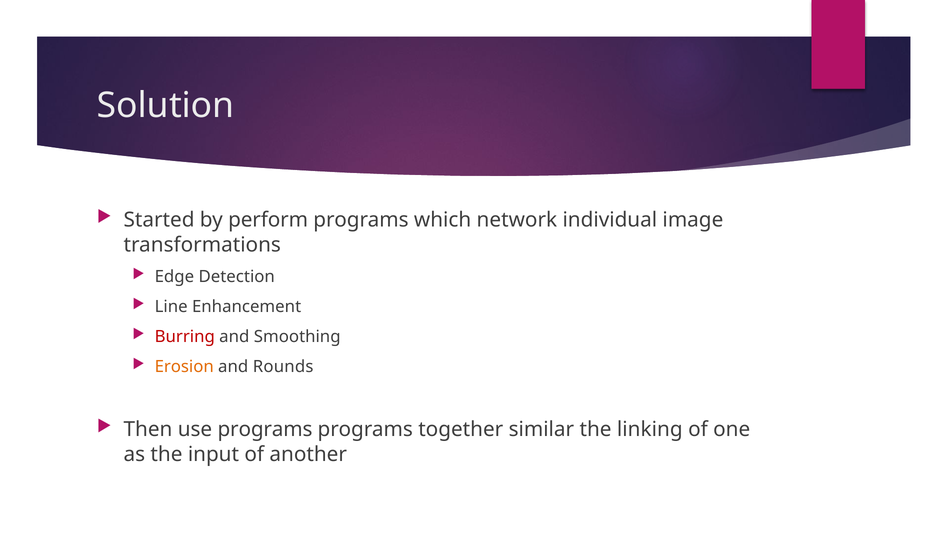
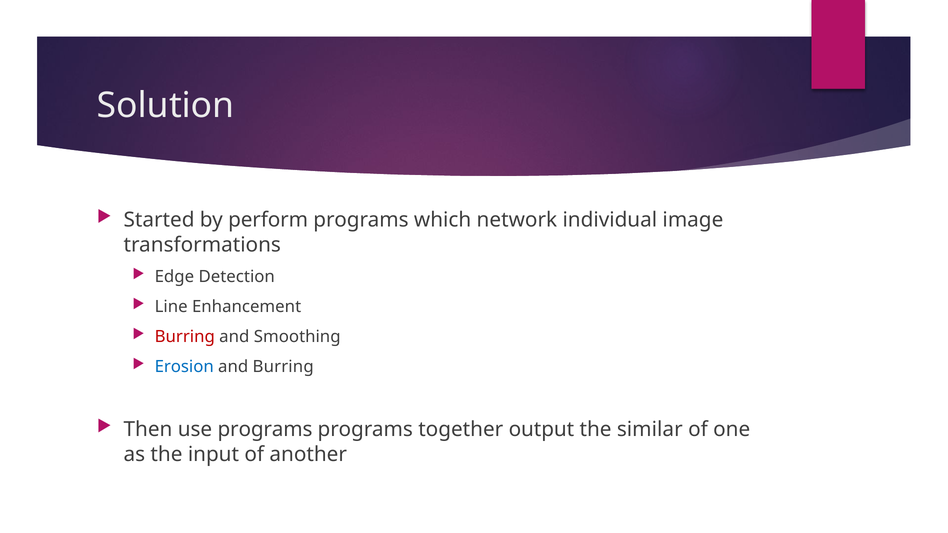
Erosion colour: orange -> blue (184, 367)
and Rounds: Rounds -> Burring (283, 367)
similar: similar -> output (541, 430)
linking: linking -> similar (650, 430)
